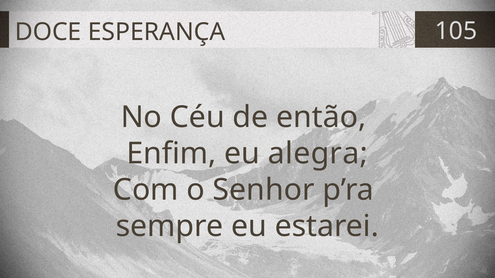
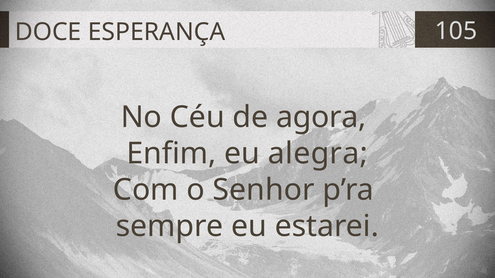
então: então -> agora (321, 118)
